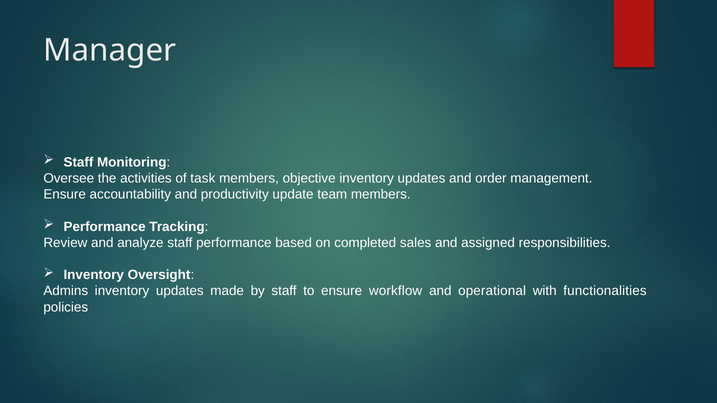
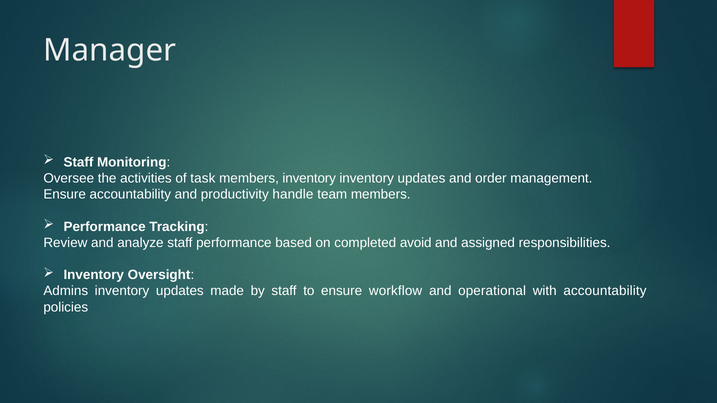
members objective: objective -> inventory (309, 178)
update: update -> handle (293, 194)
sales: sales -> avoid (416, 243)
with functionalities: functionalities -> accountability (605, 291)
